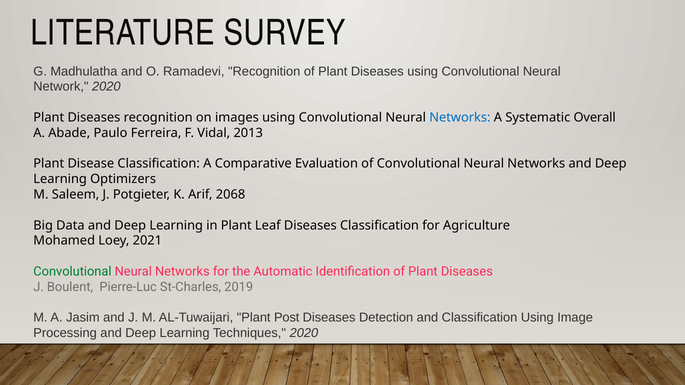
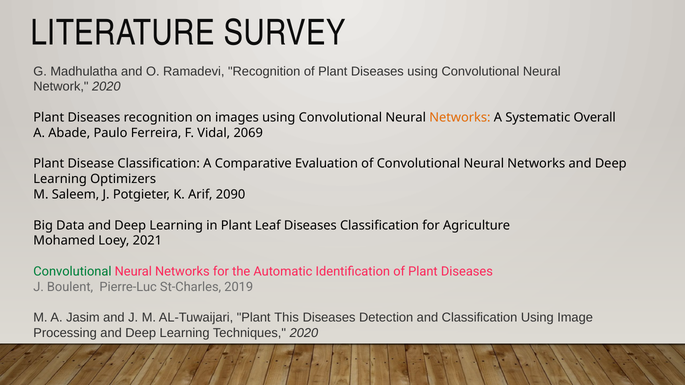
Networks colour: blue -> orange (460, 118)
2013: 2013 -> 2069 (248, 133)
2068: 2068 -> 2090 (231, 195)
Post: Post -> This (287, 318)
